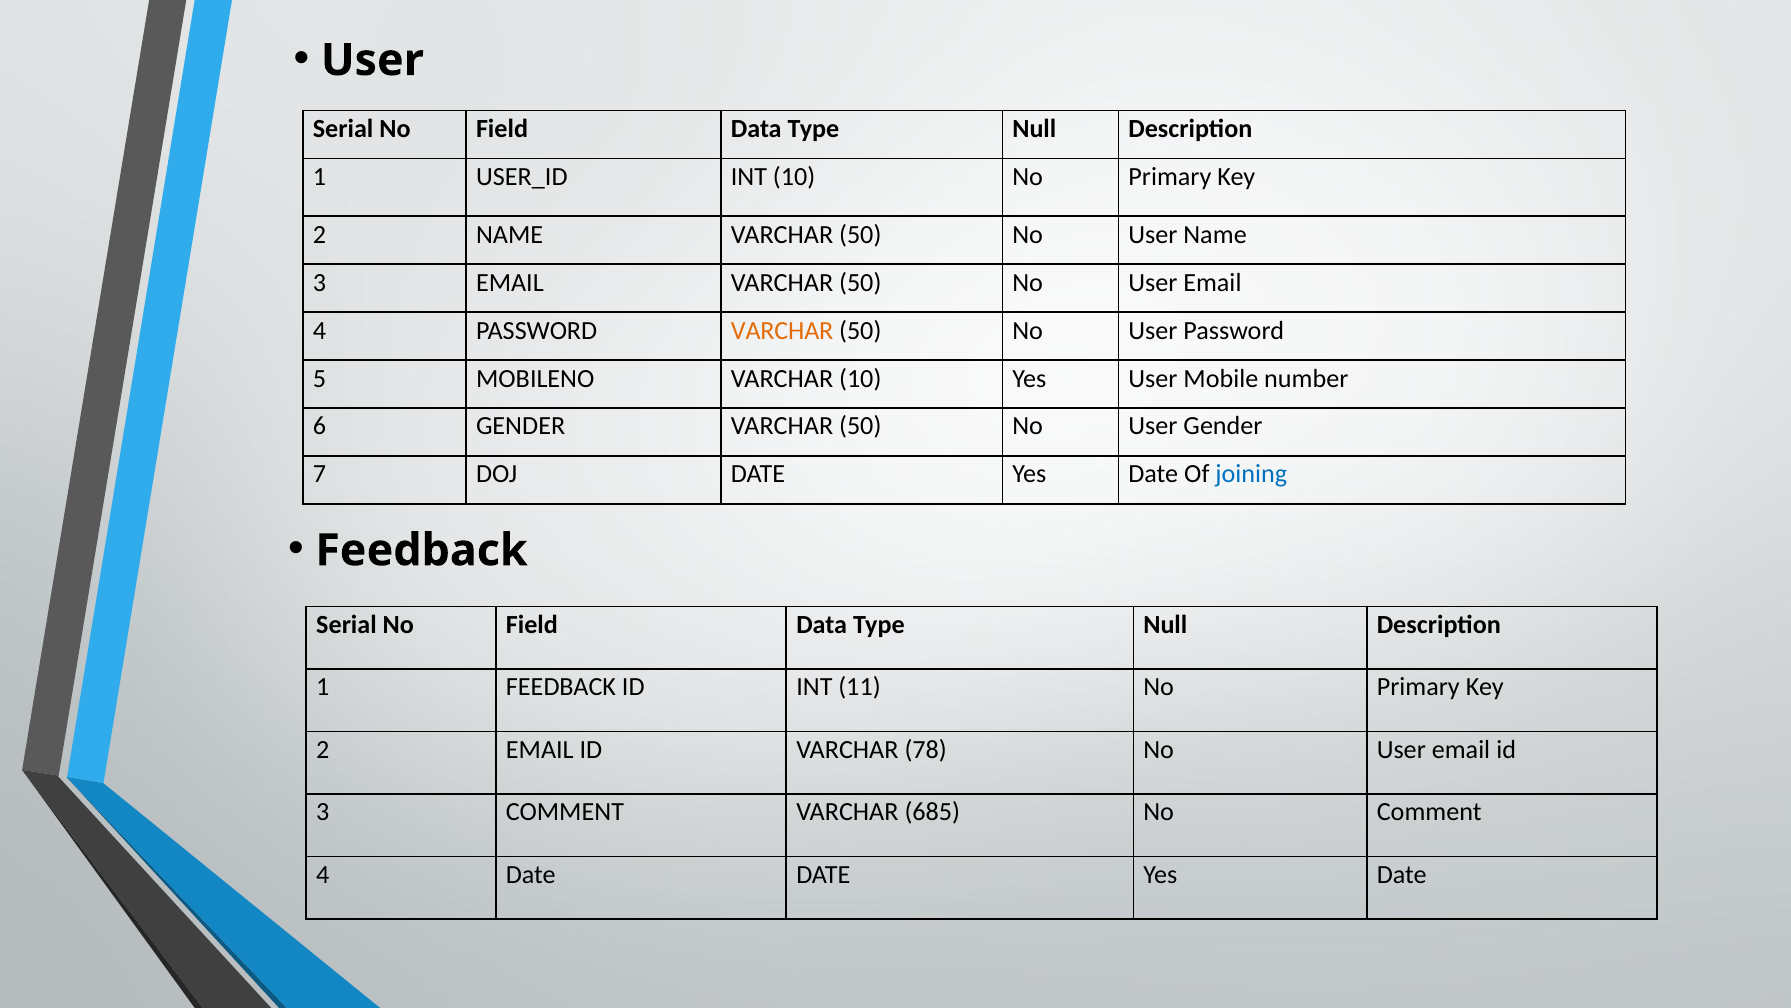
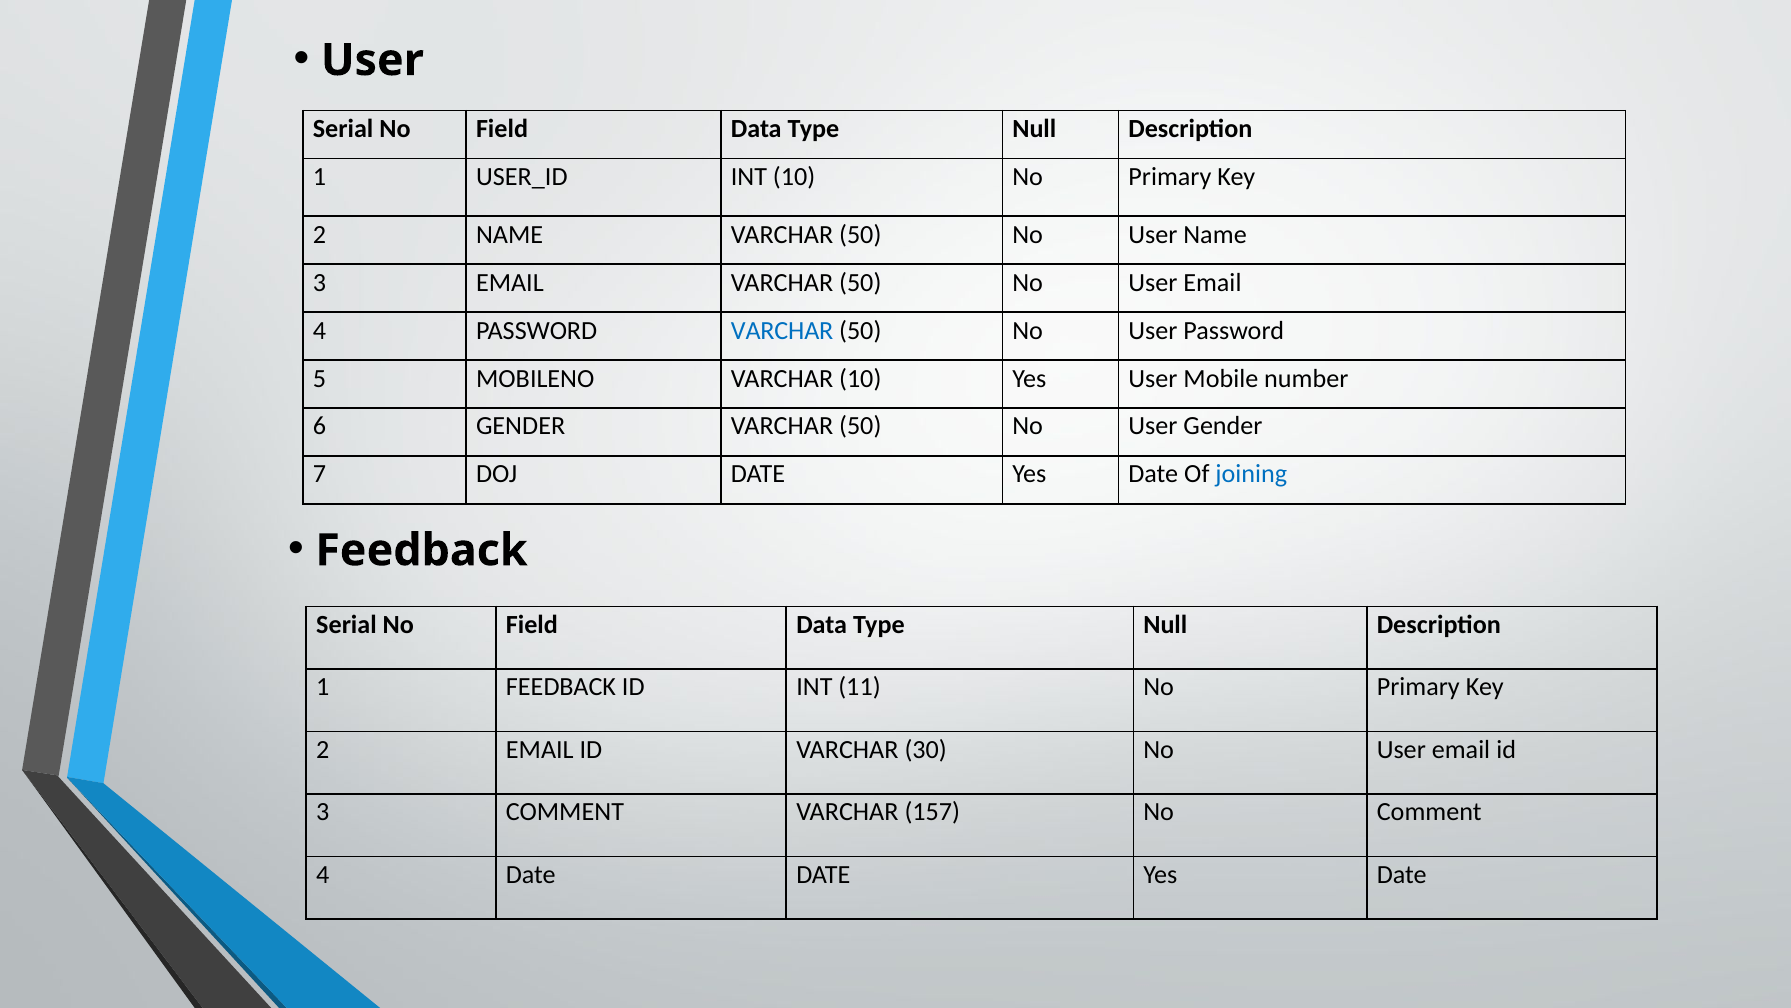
VARCHAR colour: orange -> blue (782, 330)
78: 78 -> 30 (926, 749)
685: 685 -> 157 (932, 812)
